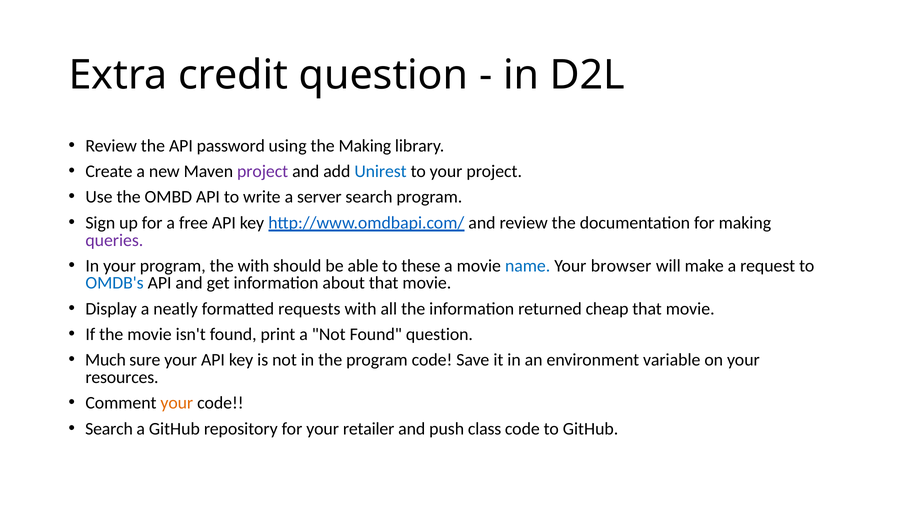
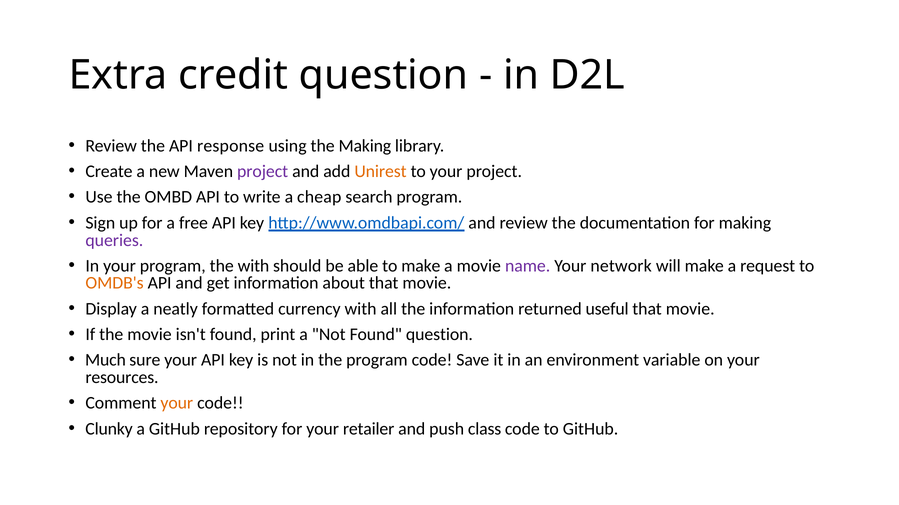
password: password -> response (231, 146)
Unirest colour: blue -> orange (381, 172)
server: server -> cheap (319, 197)
to these: these -> make (421, 266)
name colour: blue -> purple (528, 266)
browser: browser -> network (621, 266)
OMDB's colour: blue -> orange (115, 283)
requests: requests -> currency (309, 309)
cheap: cheap -> useful (607, 309)
Search: Search -> Clunky (109, 429)
